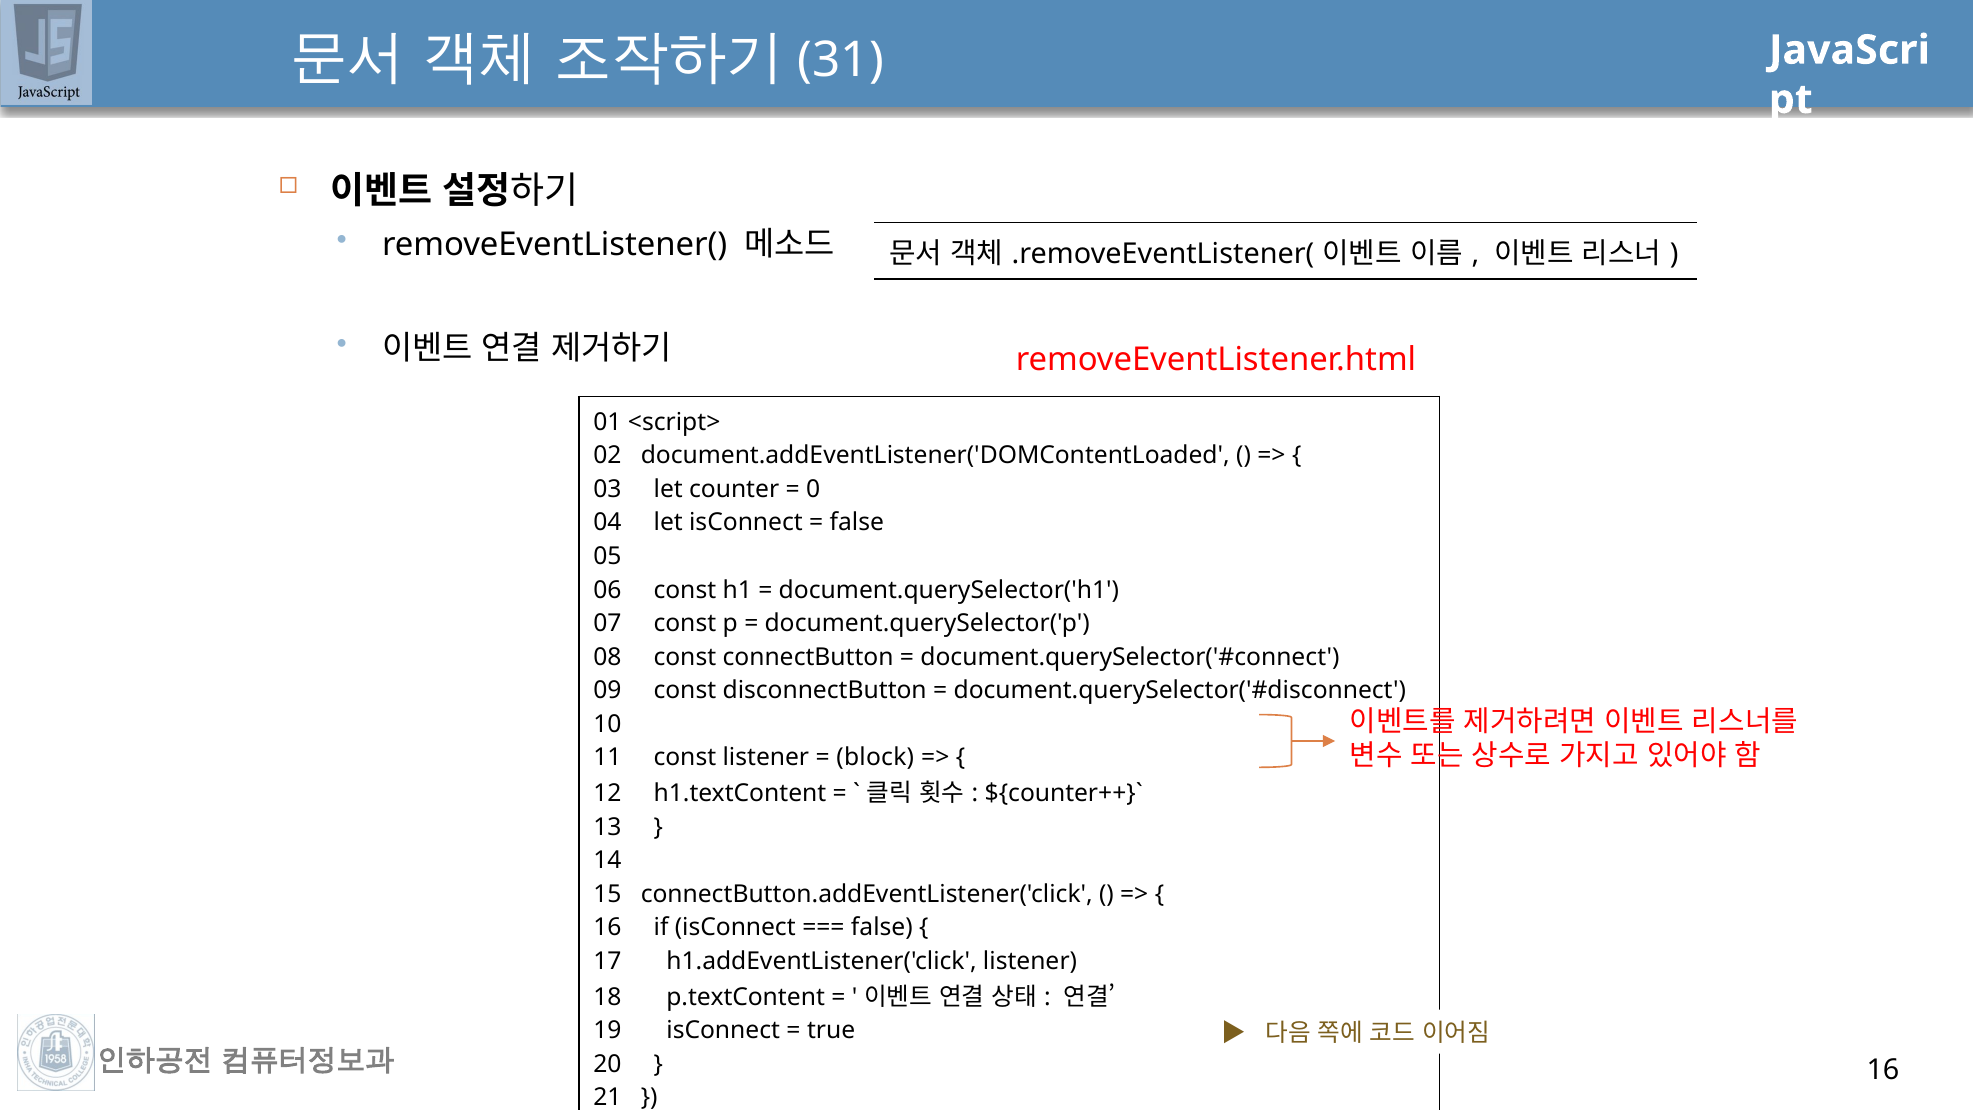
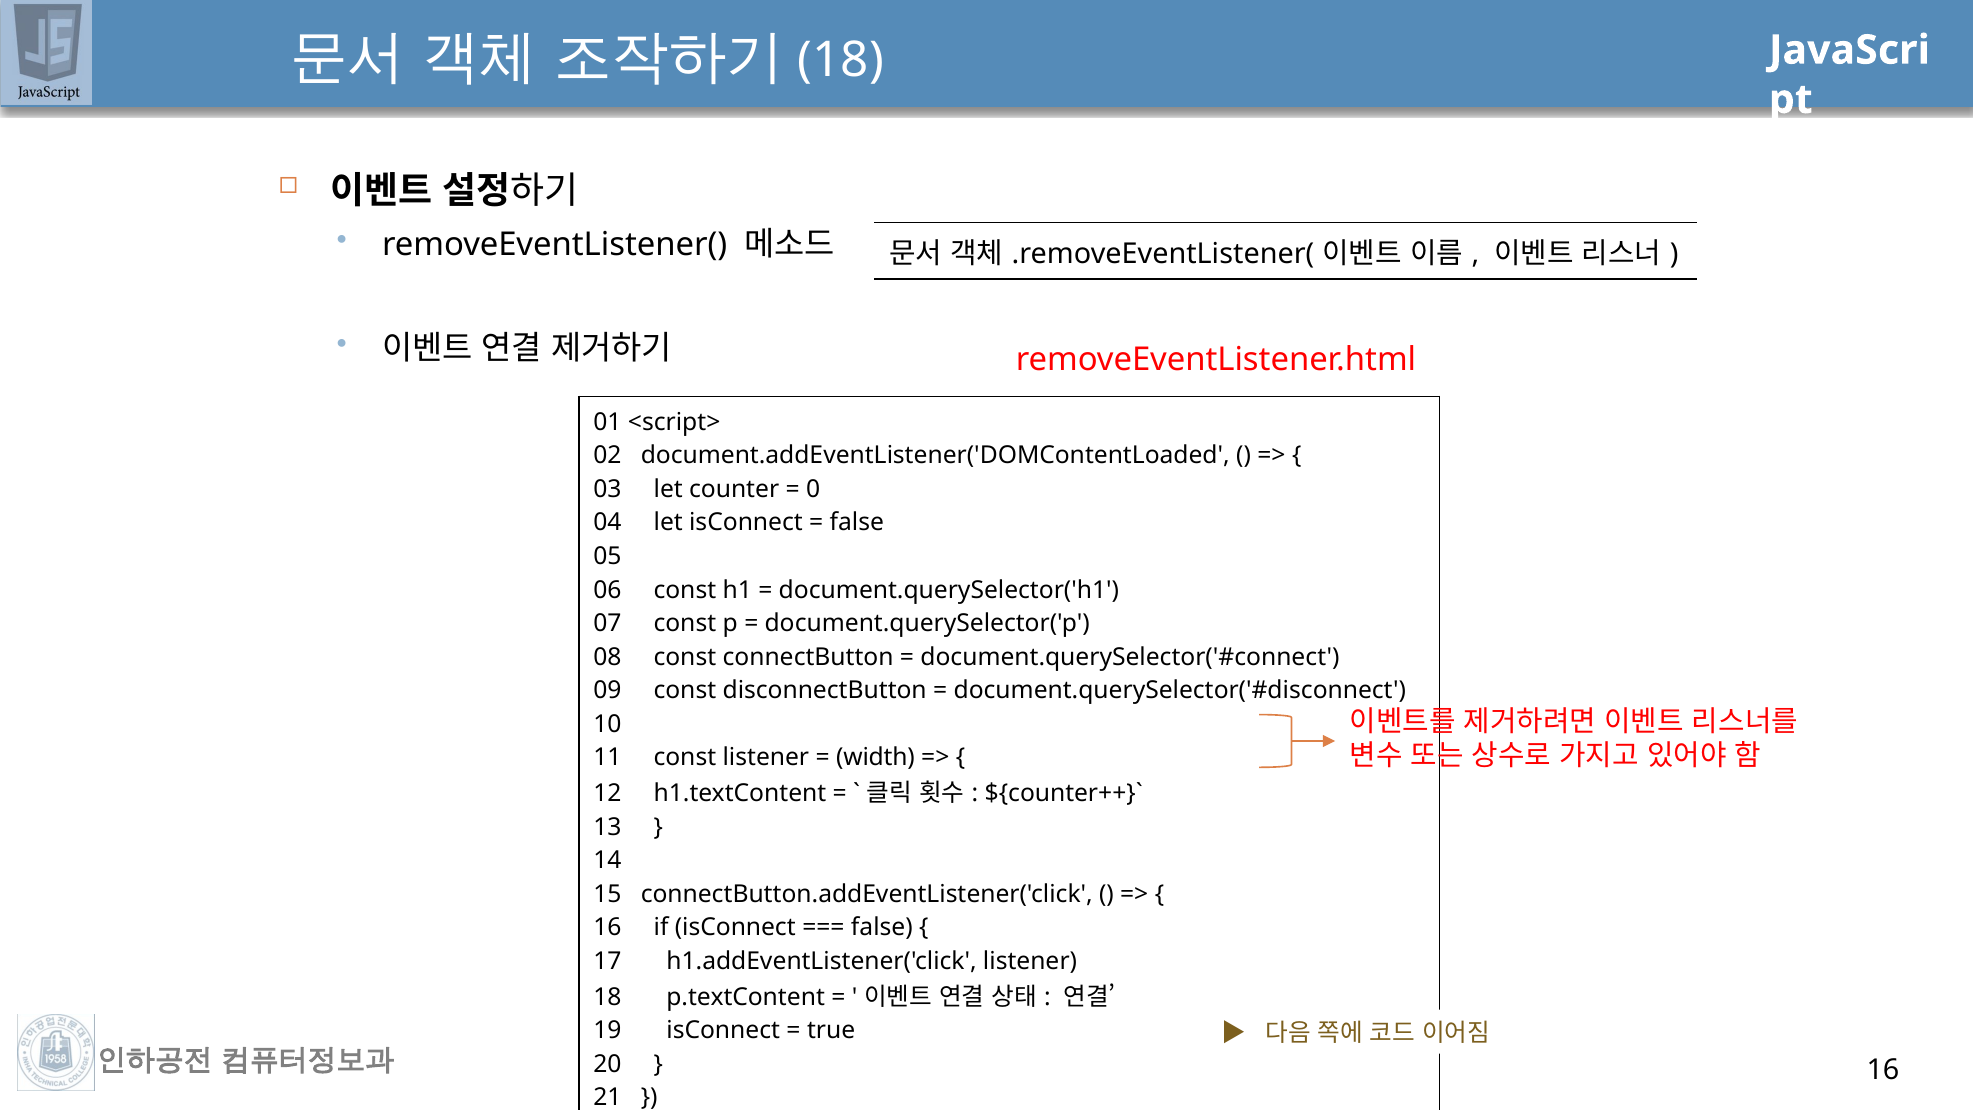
31: 31 -> 18 (841, 61)
block: block -> width (875, 758)
